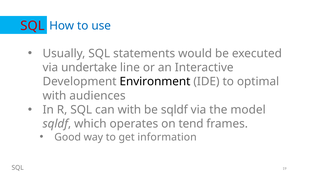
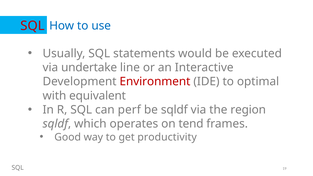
Environment colour: black -> red (155, 82)
audiences: audiences -> equivalent (98, 96)
can with: with -> perf (129, 110)
model: model -> region (248, 110)
information: information -> productivity (167, 137)
